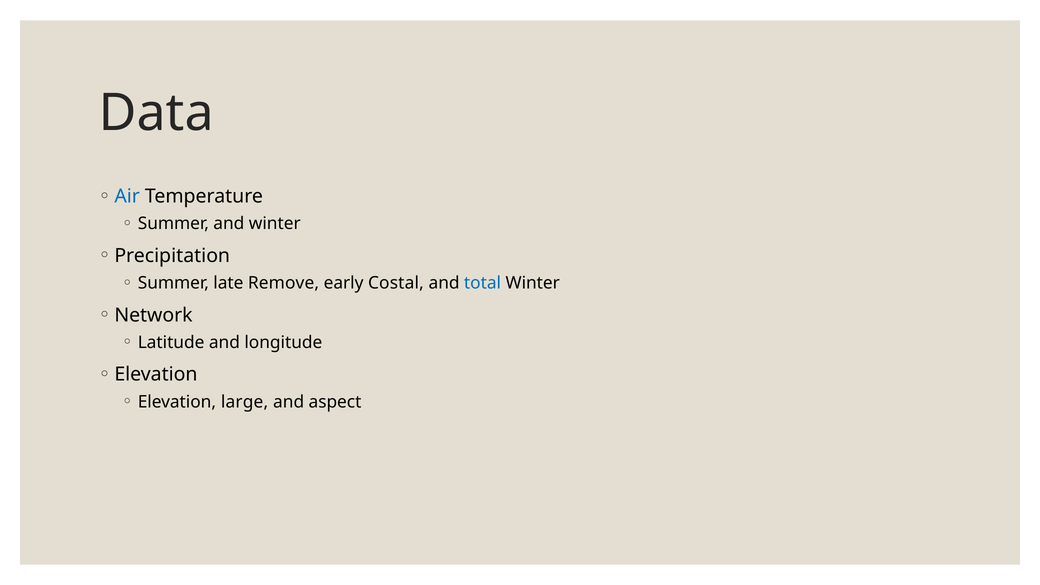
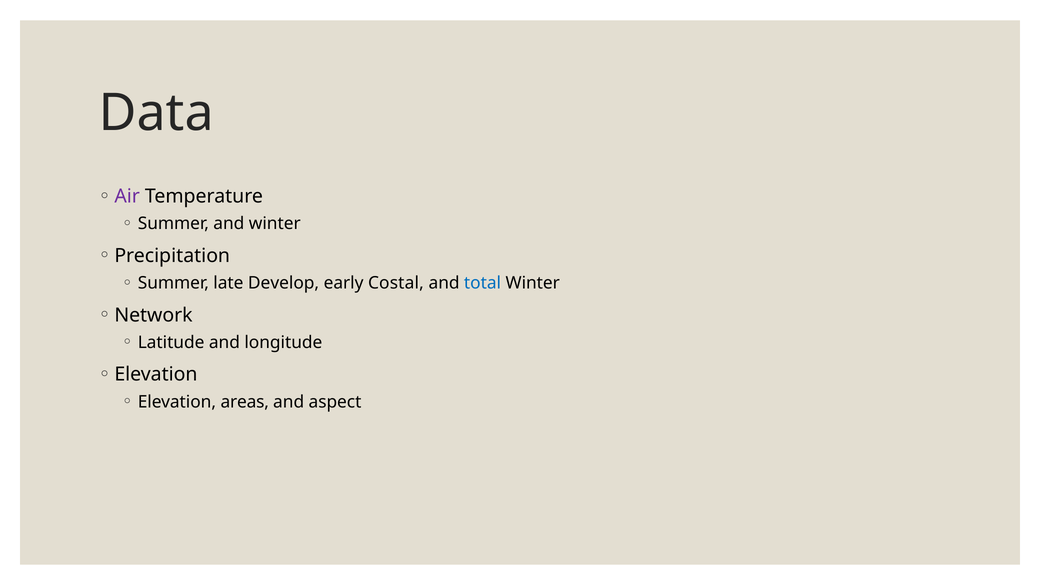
Air colour: blue -> purple (127, 196)
Remove: Remove -> Develop (284, 283)
large: large -> areas (245, 402)
